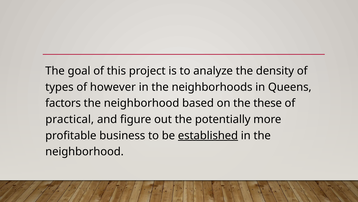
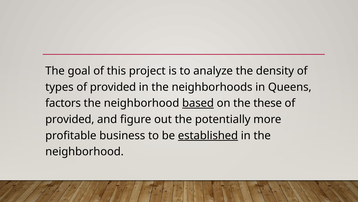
types of however: however -> provided (113, 87)
based underline: none -> present (198, 103)
practical: practical -> provided (70, 119)
